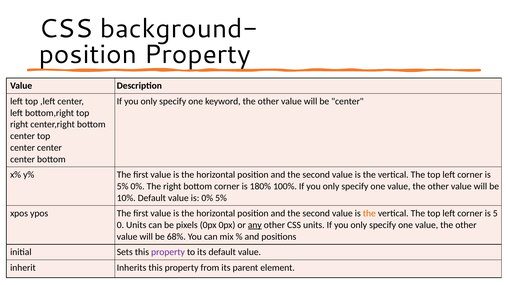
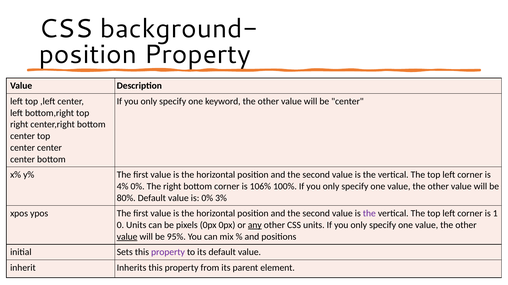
5%: 5% -> 4% (123, 187)
180%: 180% -> 106% (260, 187)
10%: 10% -> 80% (126, 198)
0% 5%: 5% -> 3% (221, 198)
the colour: orange -> purple (369, 214)
5: 5 -> 1 (495, 214)
value underline: none -> present (127, 237)
68%: 68% -> 95% (176, 237)
